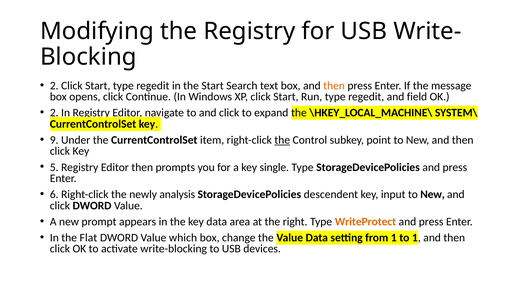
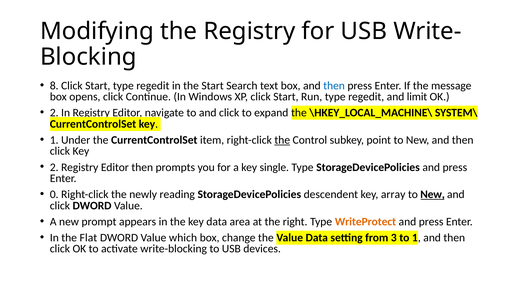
2: 2 -> 8 (54, 86)
then colour: orange -> blue (334, 86)
field: field -> limit (417, 97)
9: 9 -> 1 (54, 140)
5: 5 -> 2 (54, 167)
6: 6 -> 0 (54, 195)
analysis: analysis -> reading (177, 195)
input: input -> array (393, 195)
New underline: none -> present (433, 195)
from 1: 1 -> 3 (394, 238)
